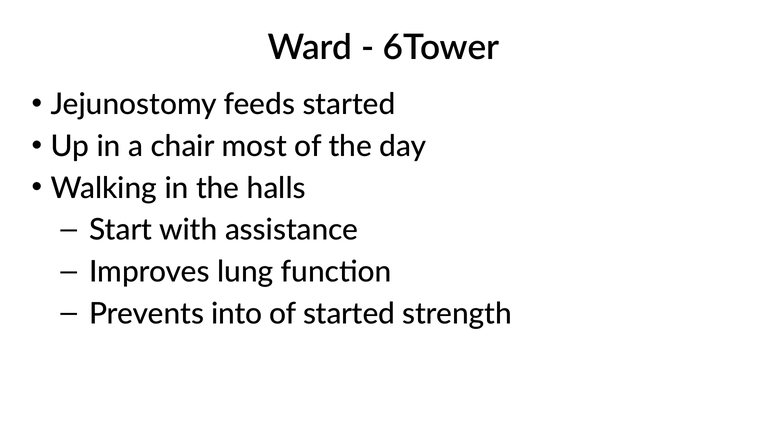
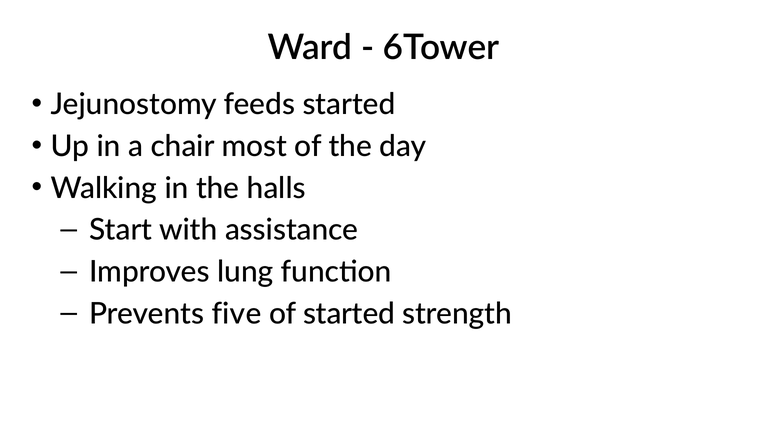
into: into -> five (236, 314)
